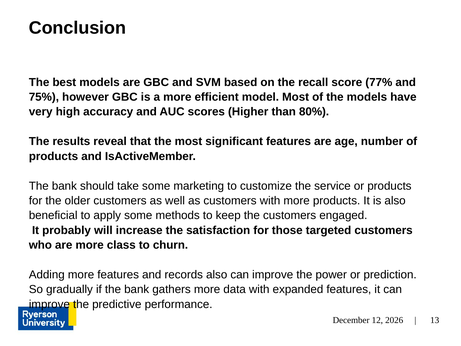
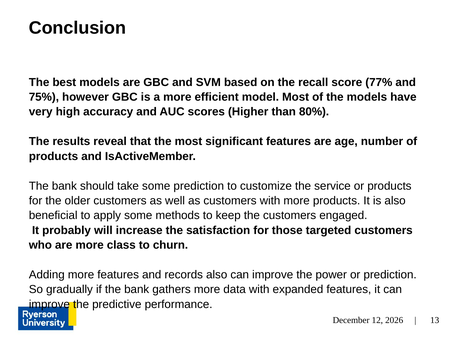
some marketing: marketing -> prediction (199, 186)
